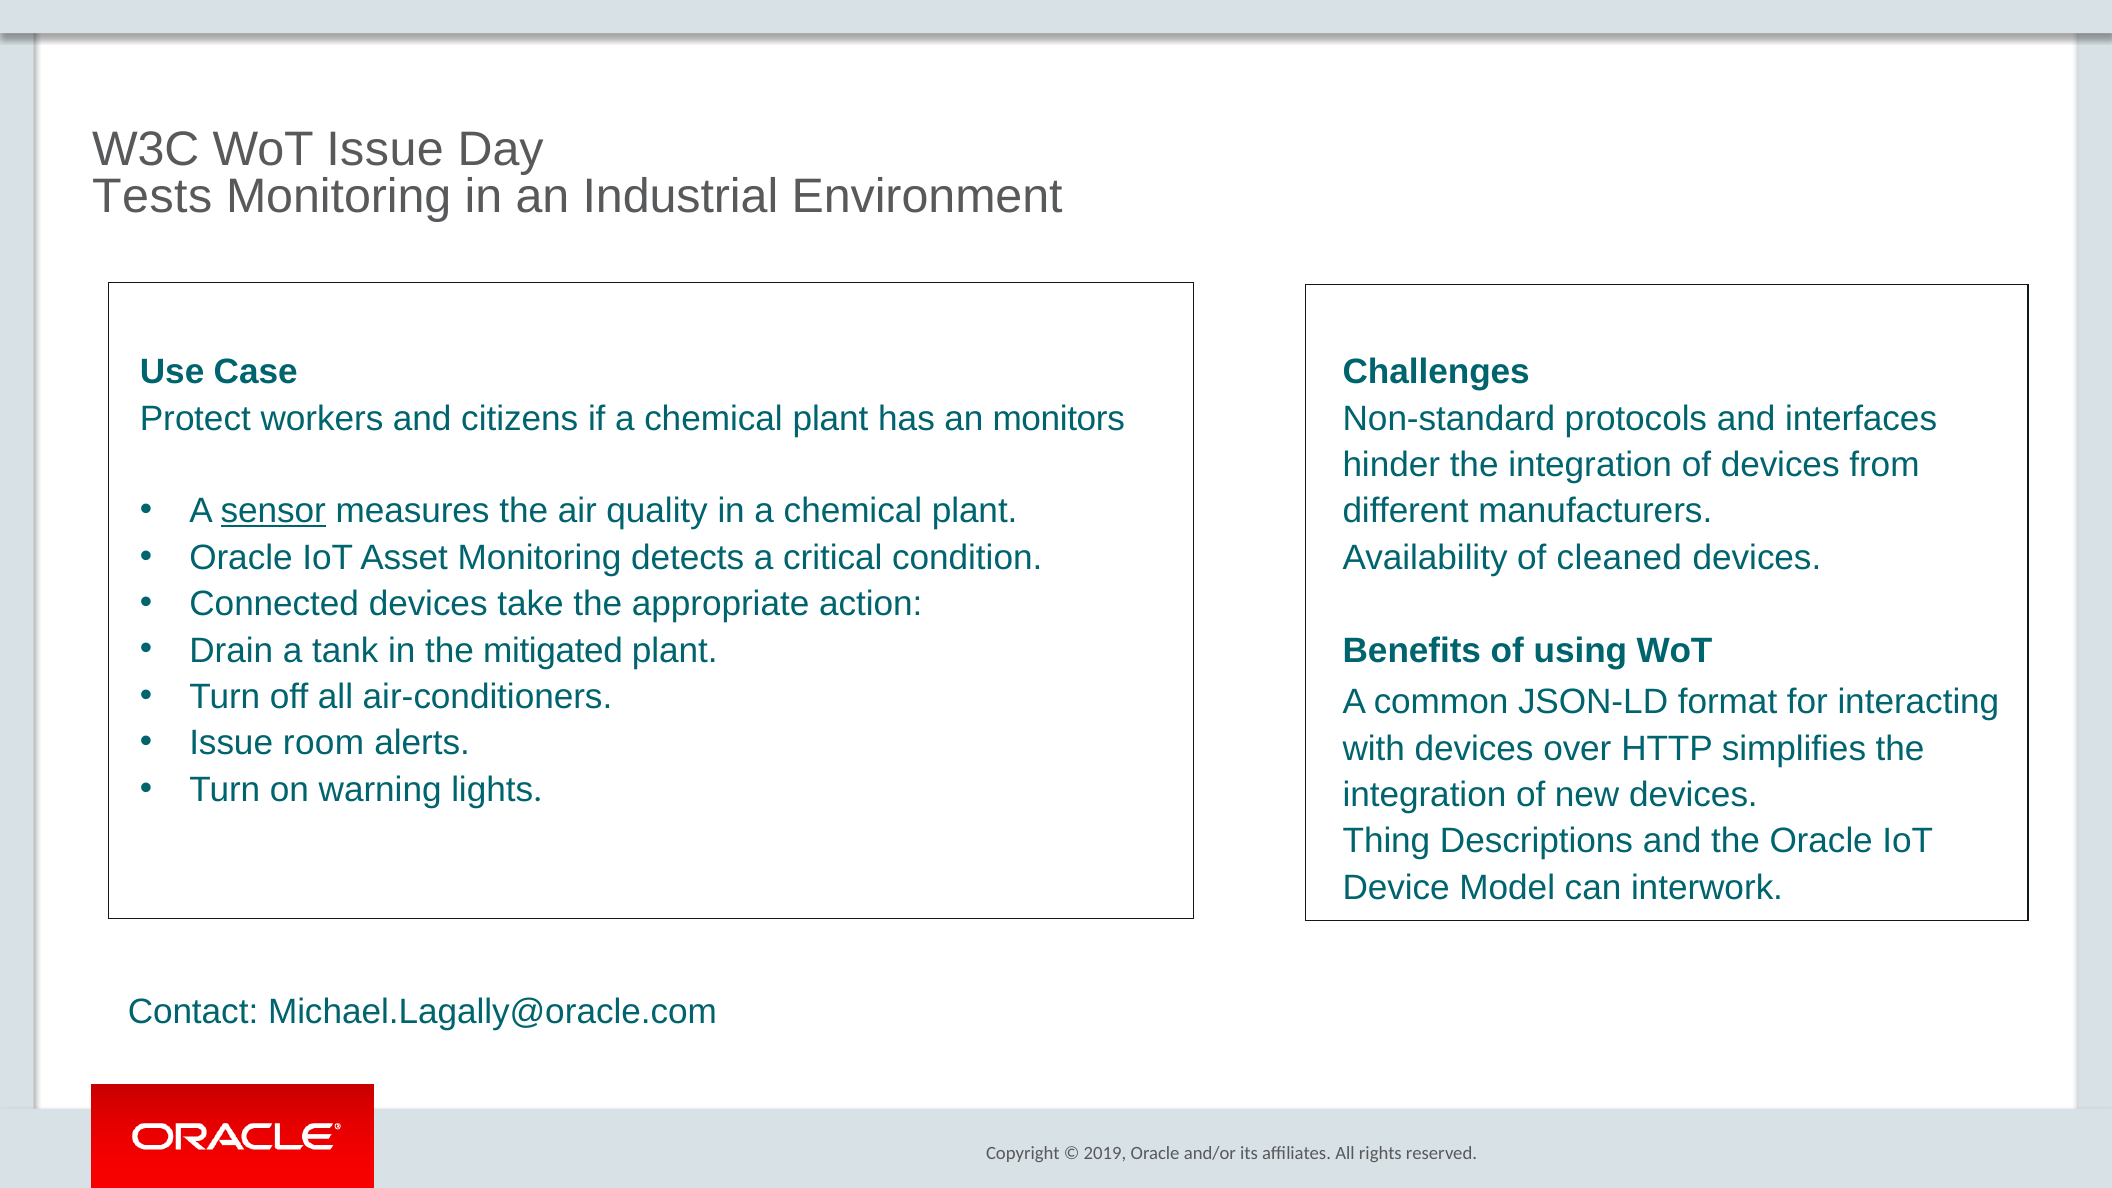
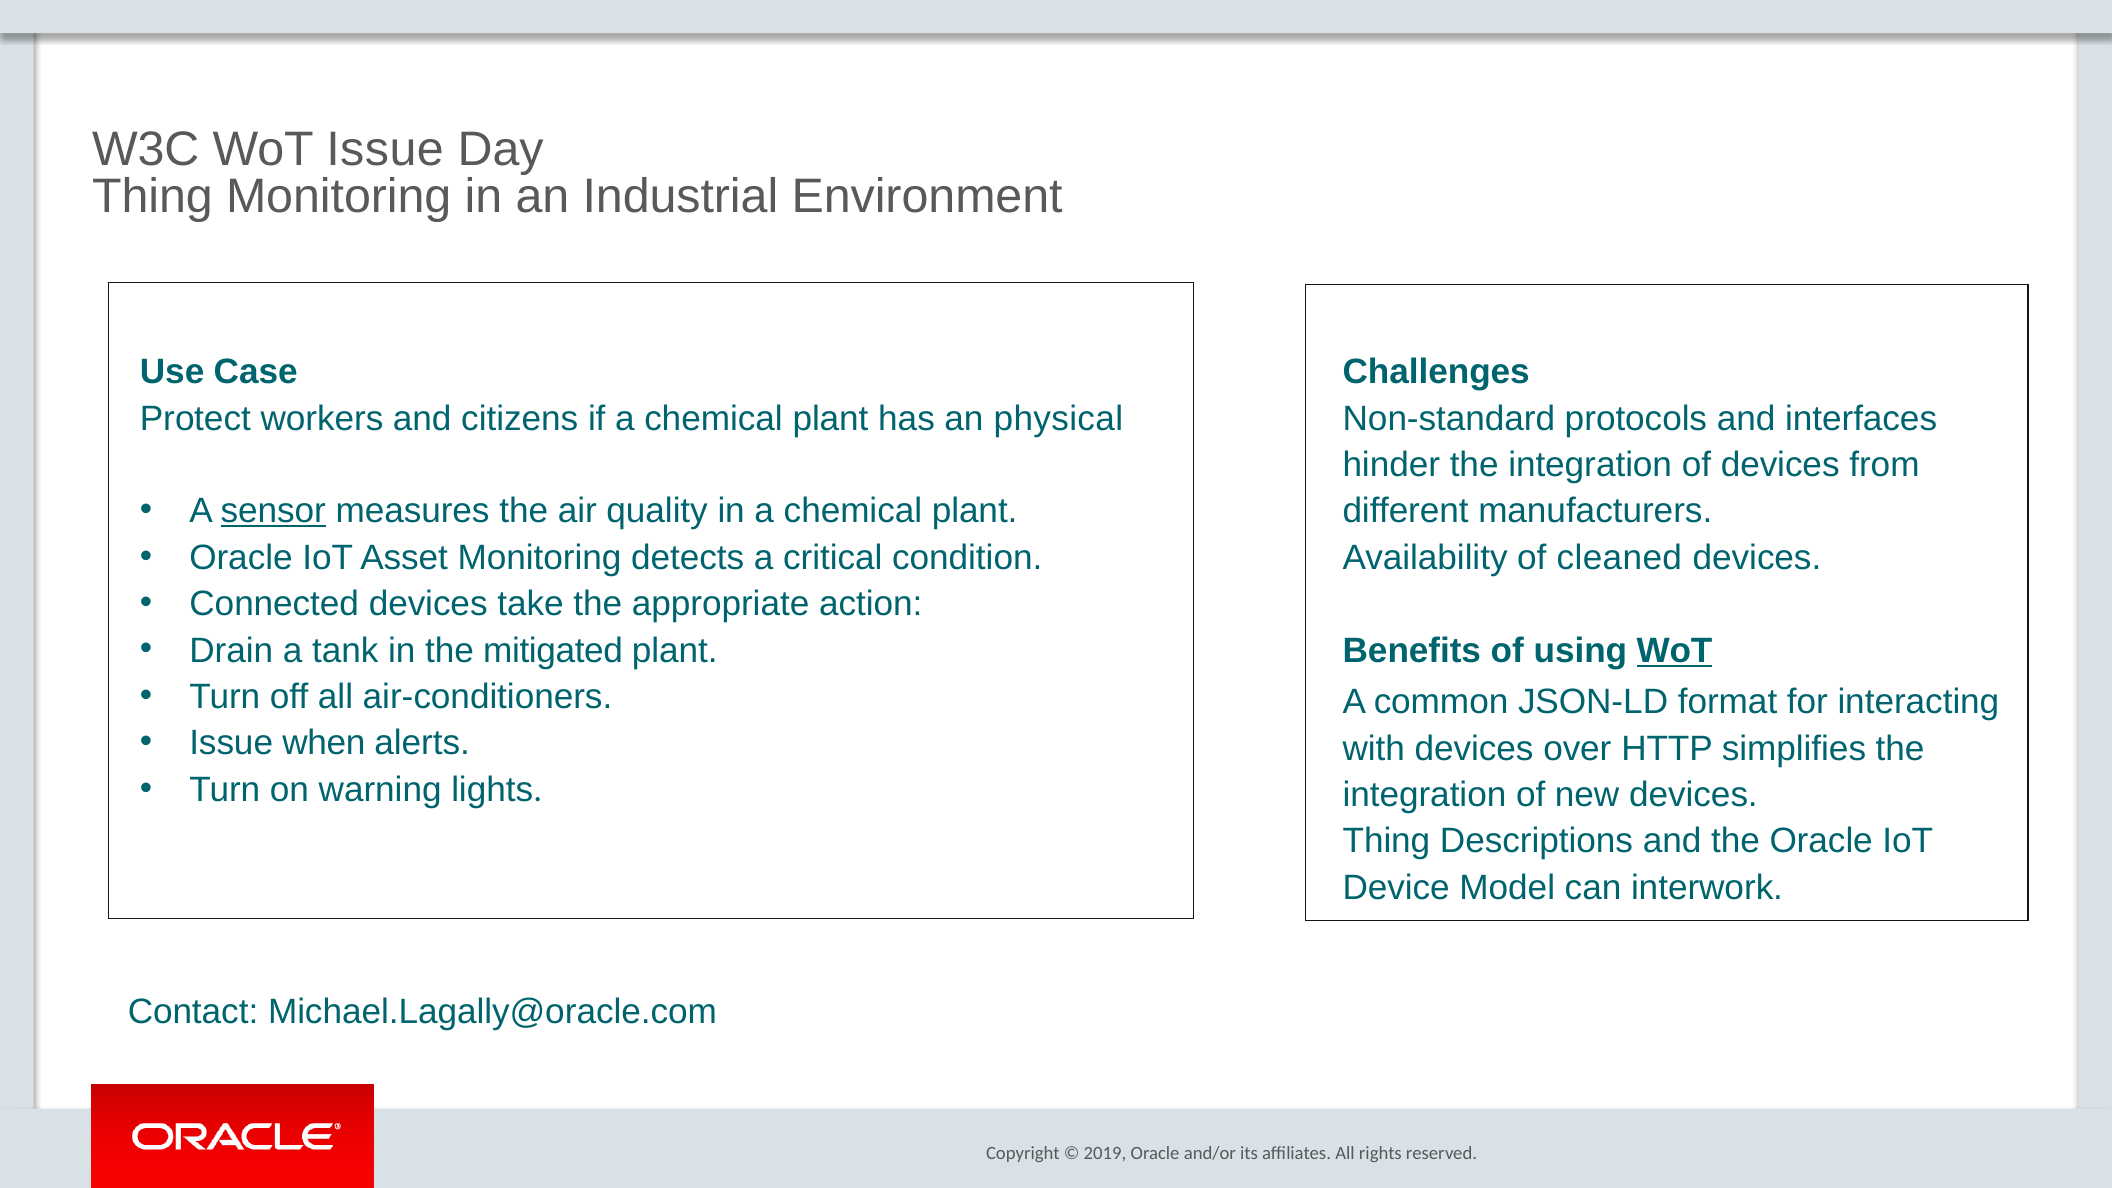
Tests: Tests -> Thing (152, 196)
monitors: monitors -> physical (1058, 418)
WoT underline: none -> present (1675, 651)
room: room -> when (324, 743)
